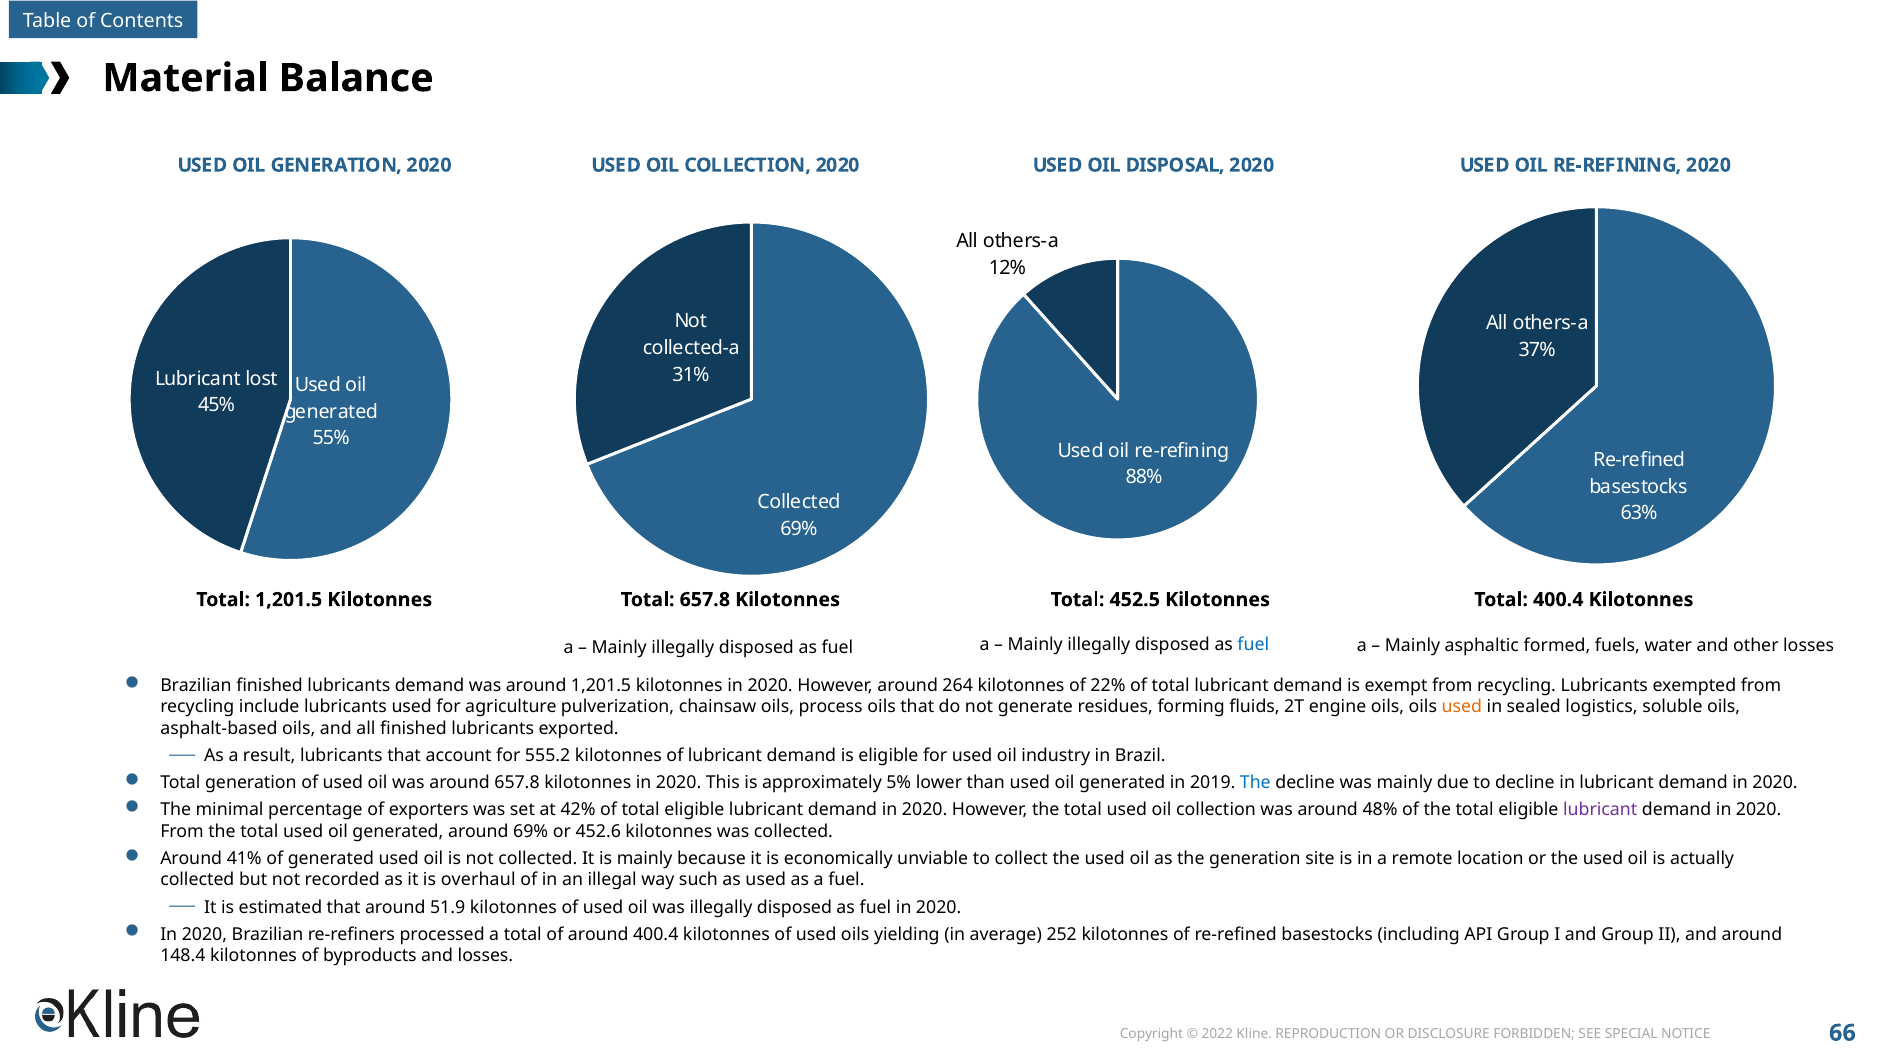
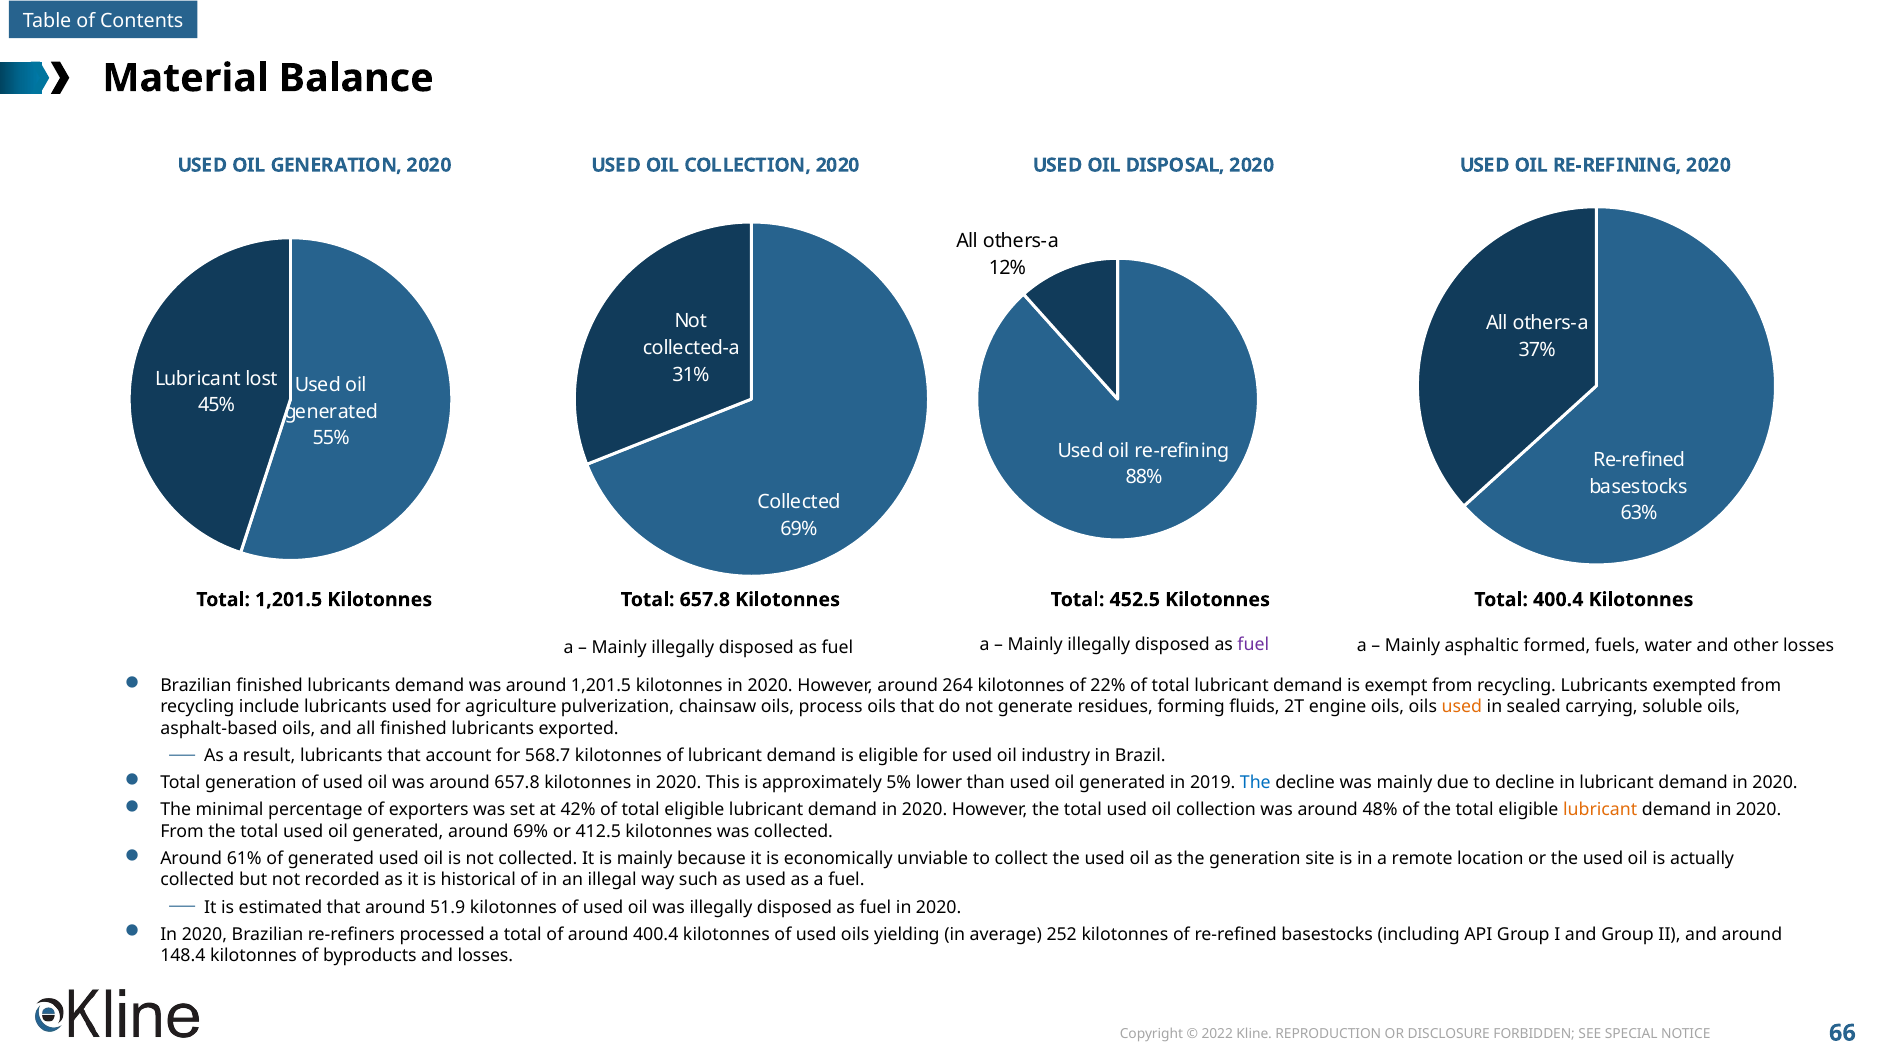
fuel colour: blue -> purple (1253, 644)
logistics: logistics -> carrying (1602, 707)
555.2: 555.2 -> 568.7 (548, 755)
lubricant colour: purple -> orange (1600, 810)
452.6: 452.6 -> 412.5 (598, 831)
41%: 41% -> 61% (244, 858)
overhaul: overhaul -> historical (478, 880)
